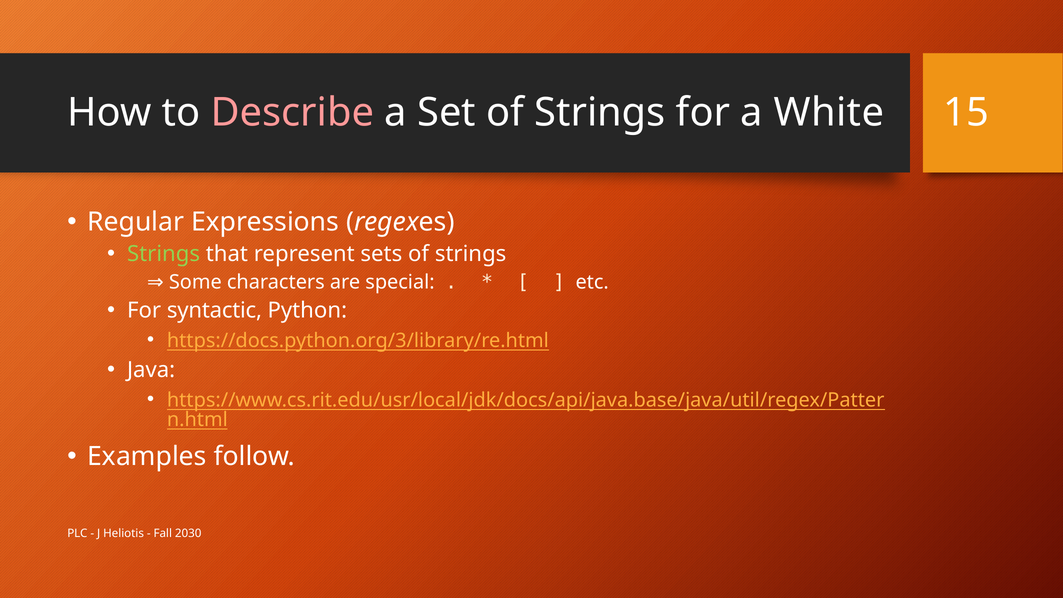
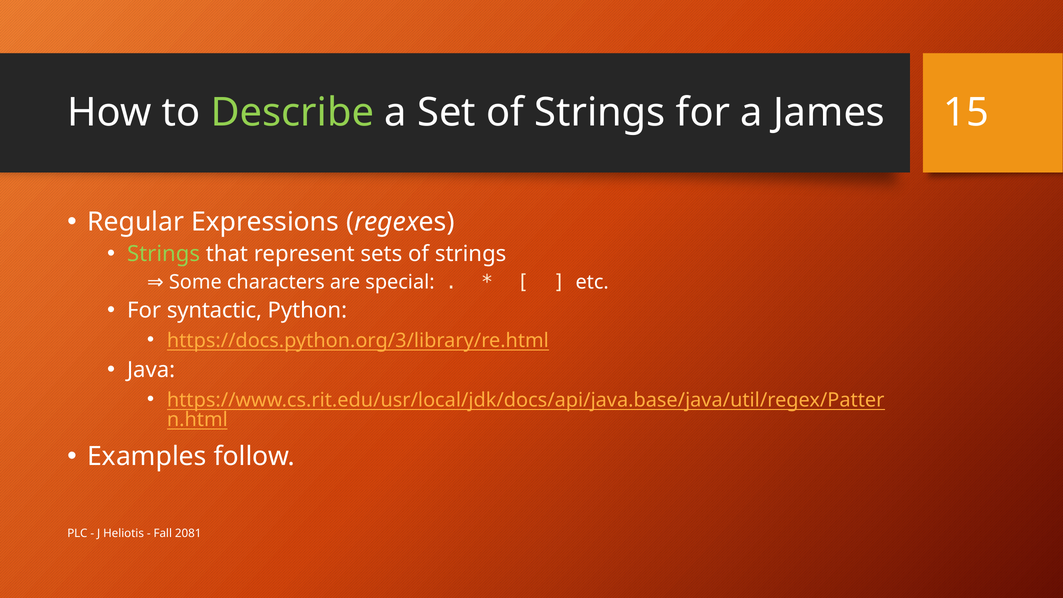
Describe colour: pink -> light green (292, 113)
White: White -> James (829, 113)
2030: 2030 -> 2081 (188, 533)
